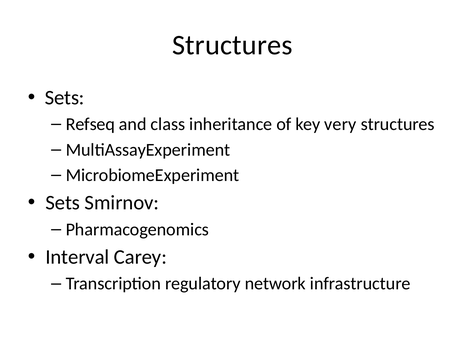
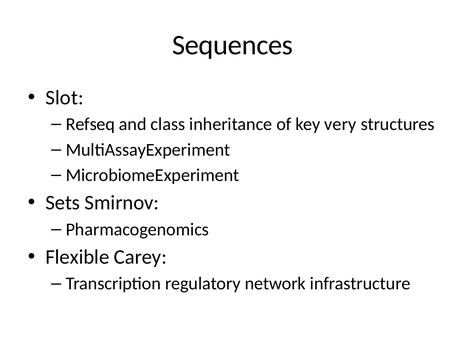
Structures: Structures -> Sequences (233, 45)
Sets: Sets -> Slot (64, 98)
Interval: Interval -> Flexible (77, 257)
